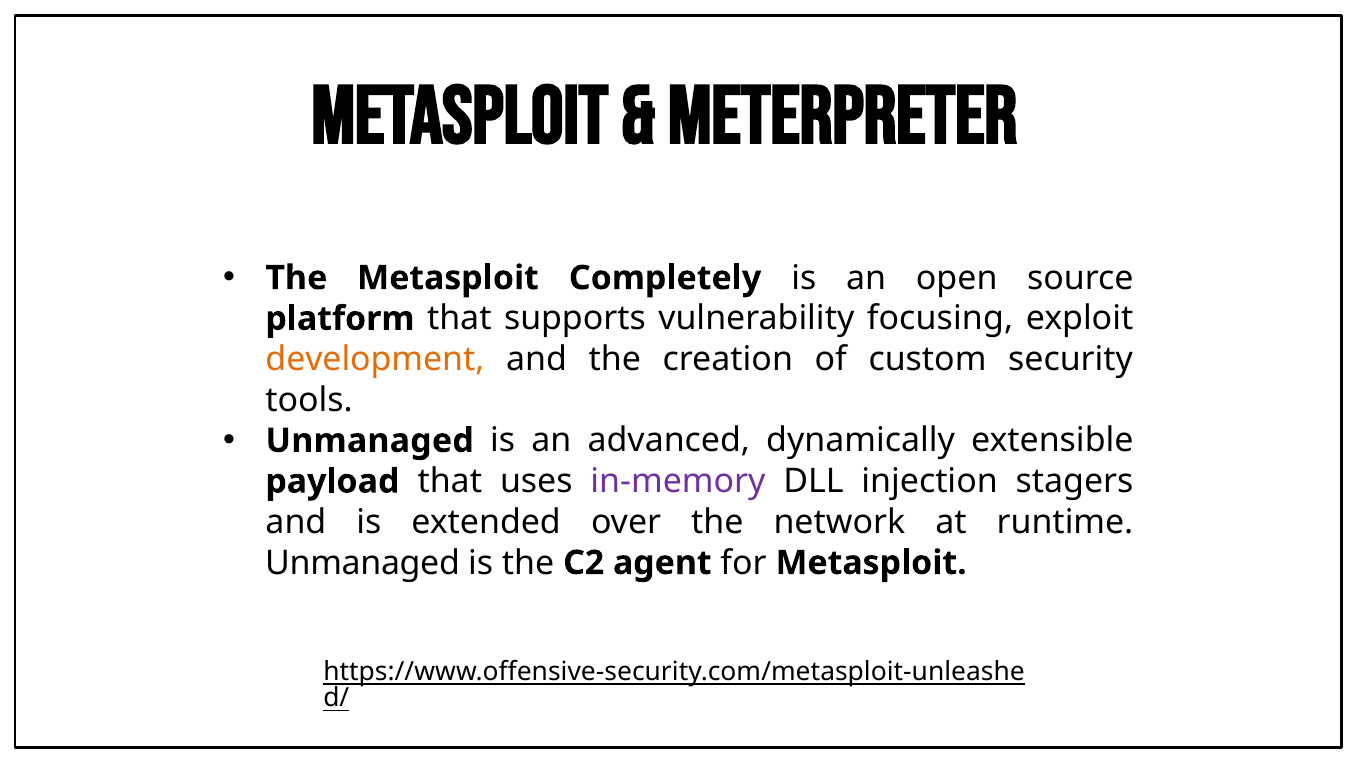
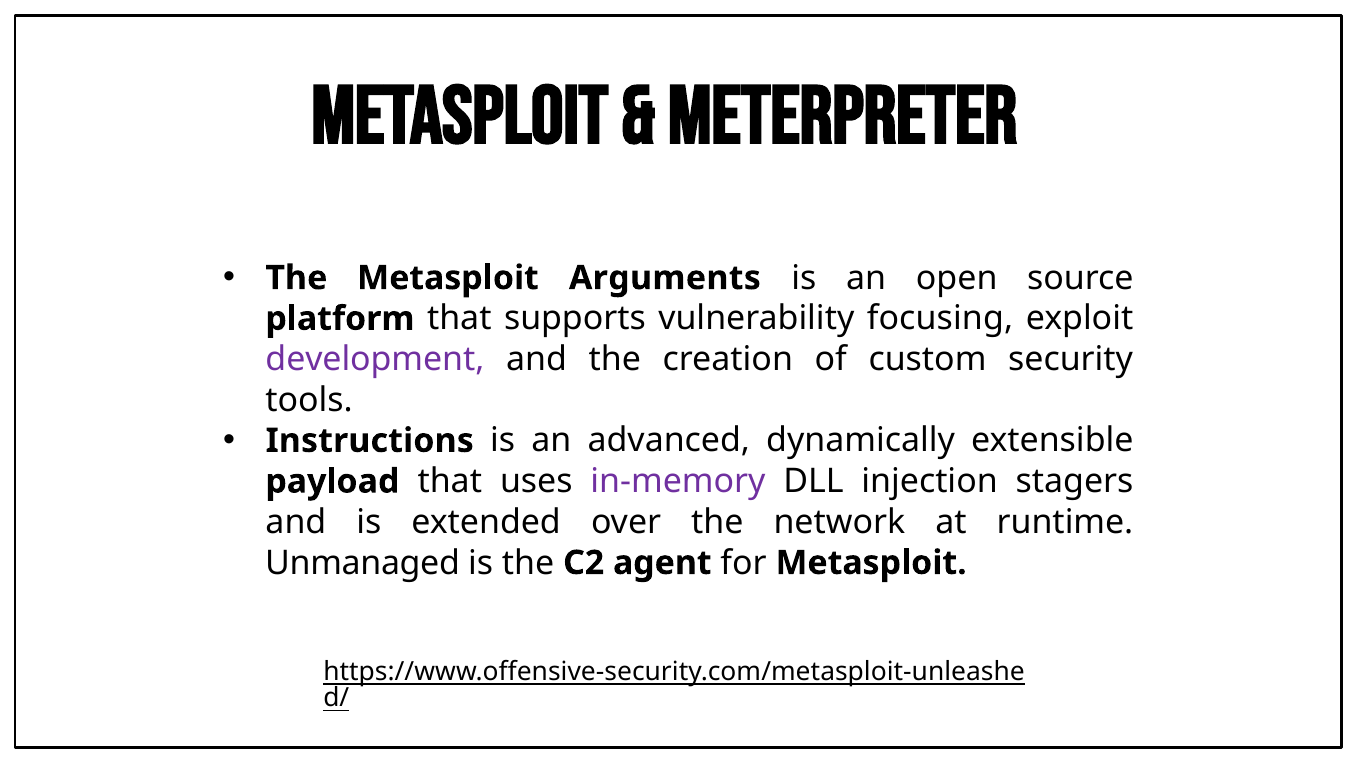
Completely: Completely -> Arguments (665, 278)
development colour: orange -> purple (375, 360)
Unmanaged: Unmanaged -> Instructions (370, 441)
